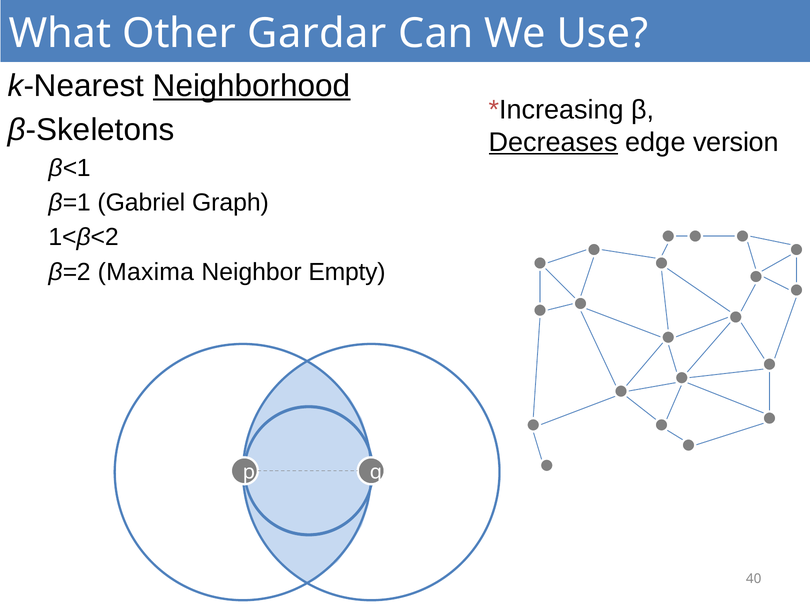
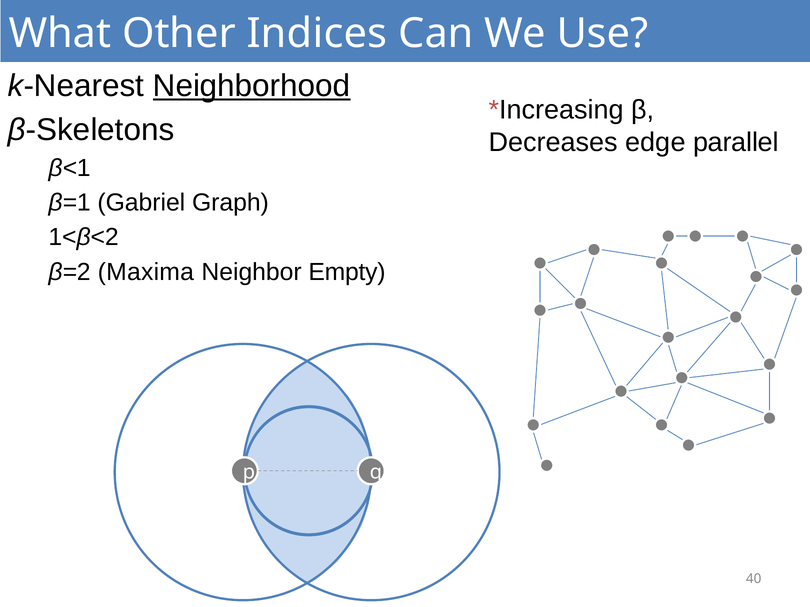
Gardar: Gardar -> Indices (317, 34)
Decreases underline: present -> none (553, 142)
version: version -> parallel (736, 142)
